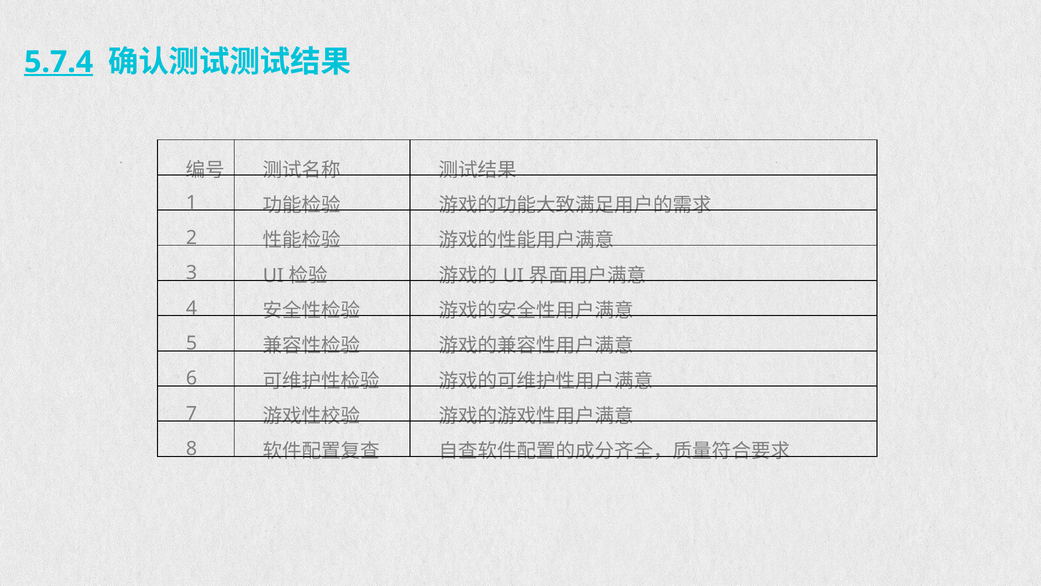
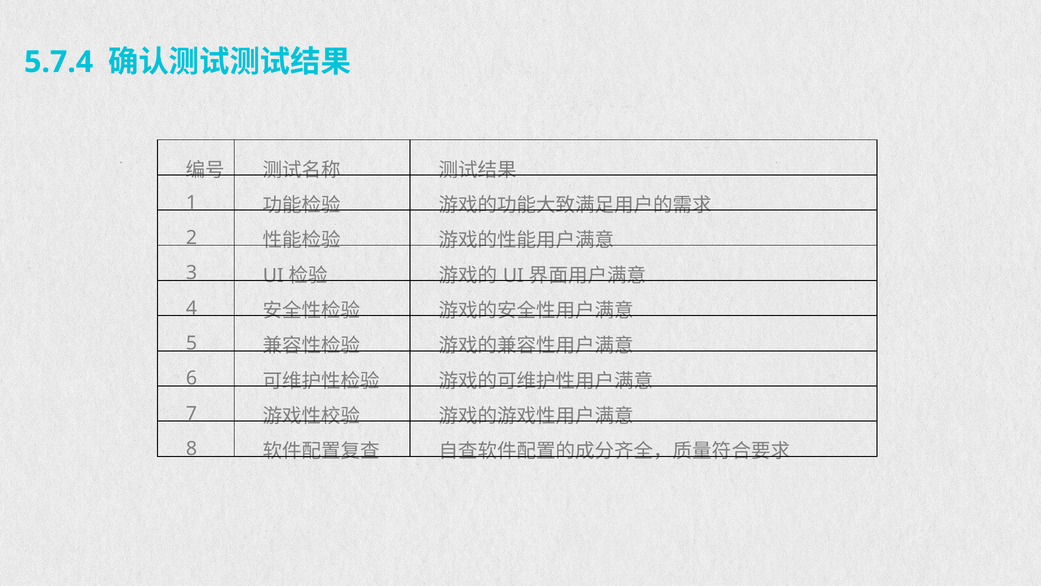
5.7.4 underline: present -> none (59, 62)
